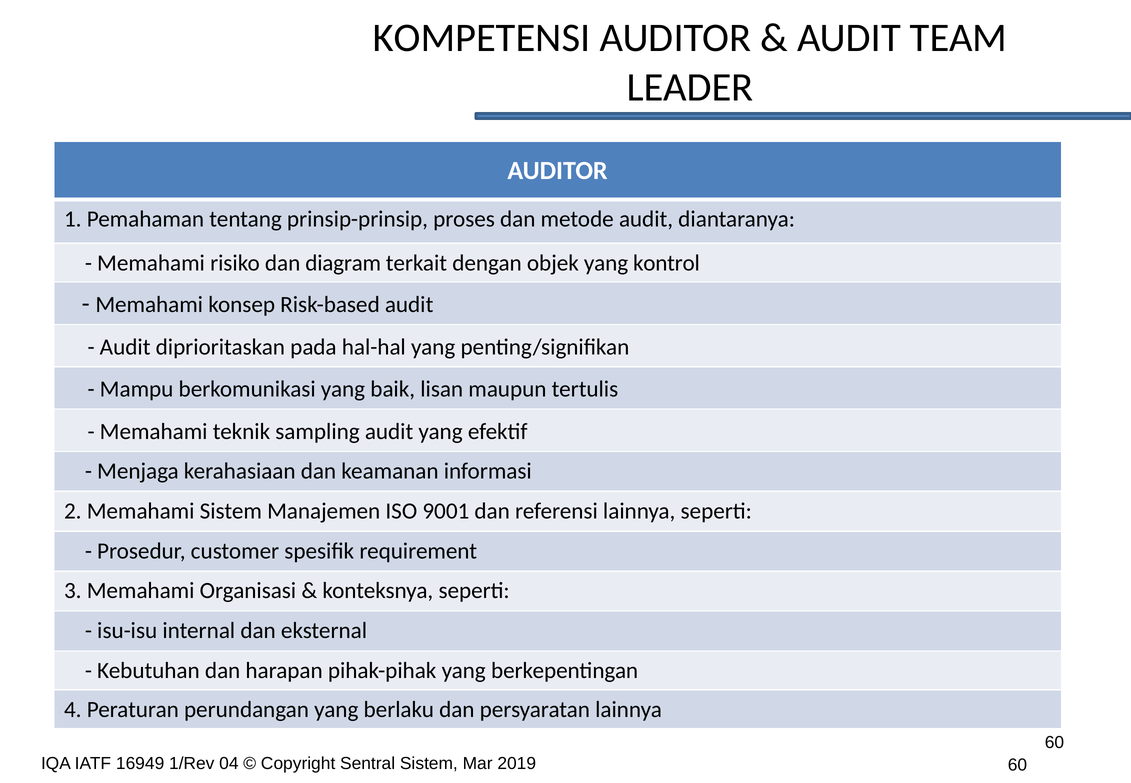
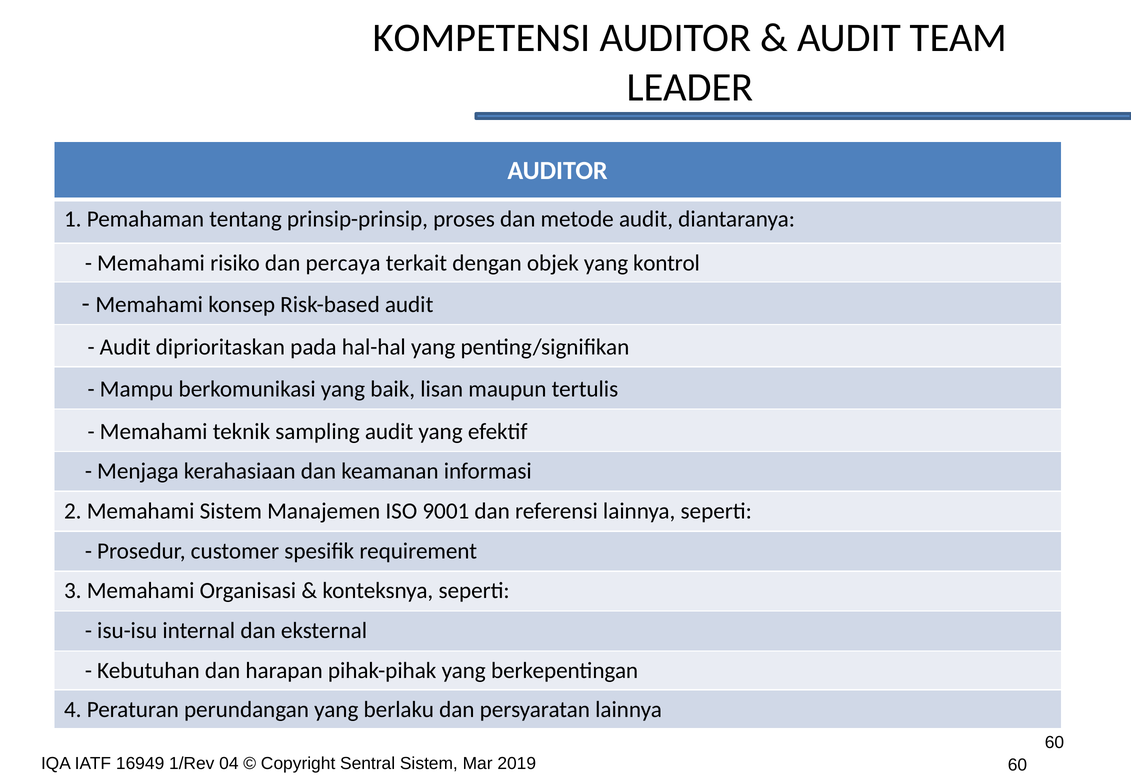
diagram: diagram -> percaya (343, 263)
